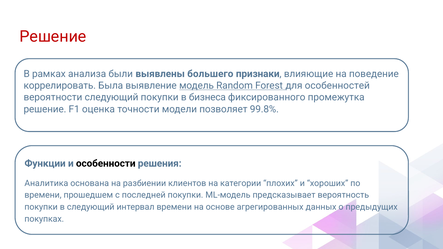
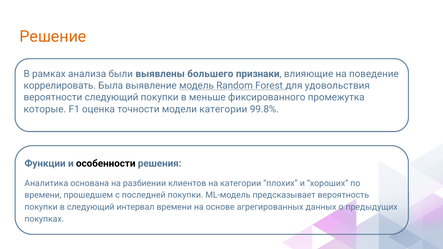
Решение colour: red -> orange (53, 37)
особенностей: особенностей -> удовольствия (337, 86)
бизнеса: бизнеса -> меньше (207, 97)
решение: решение -> которые (45, 109)
модели позволяет: позволяет -> категории (223, 109)
